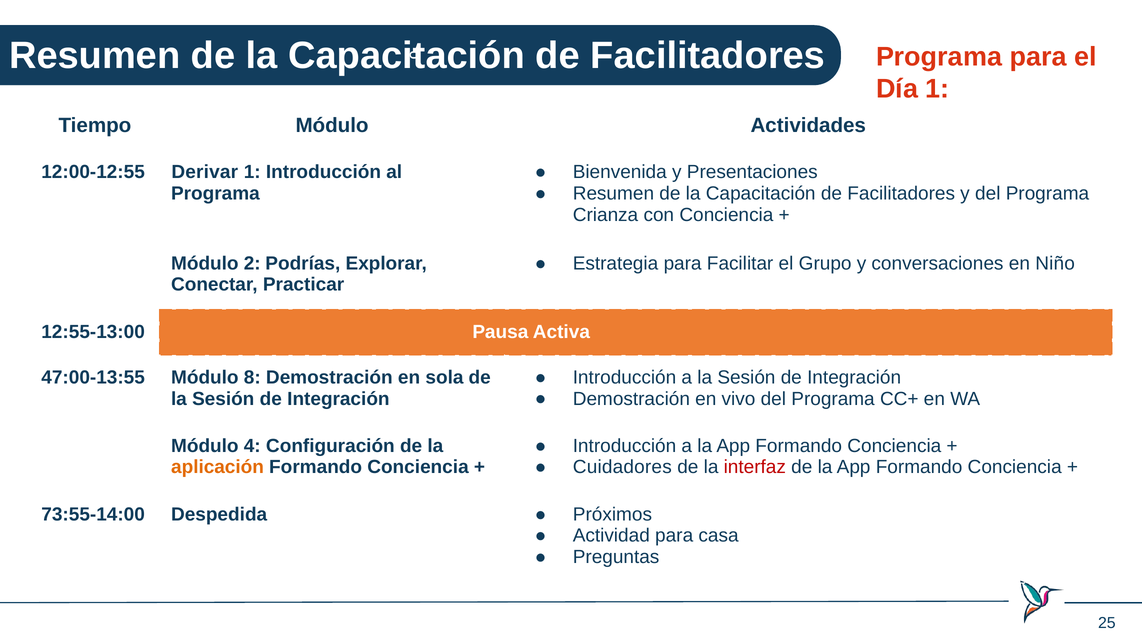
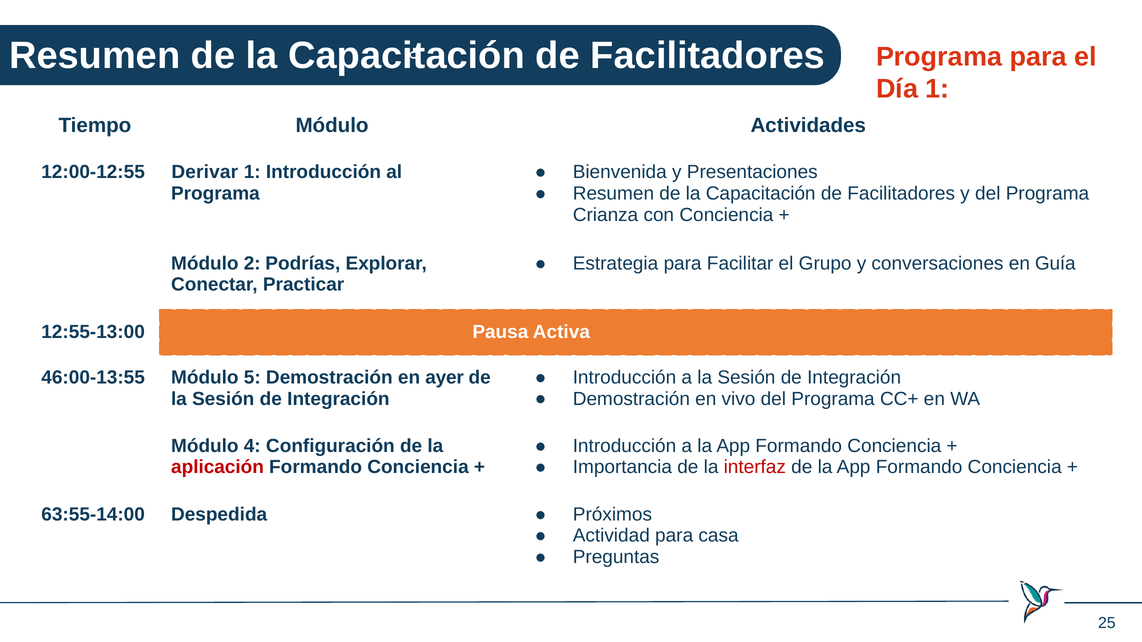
Niño: Niño -> Guía (1055, 264)
47:00-13:55: 47:00-13:55 -> 46:00-13:55 (93, 378)
8: 8 -> 5 (252, 378)
sola: sola -> ayer (445, 378)
aplicación colour: orange -> red (217, 467)
Cuidadores: Cuidadores -> Importancia (622, 467)
73:55-14:00: 73:55-14:00 -> 63:55-14:00 (93, 515)
